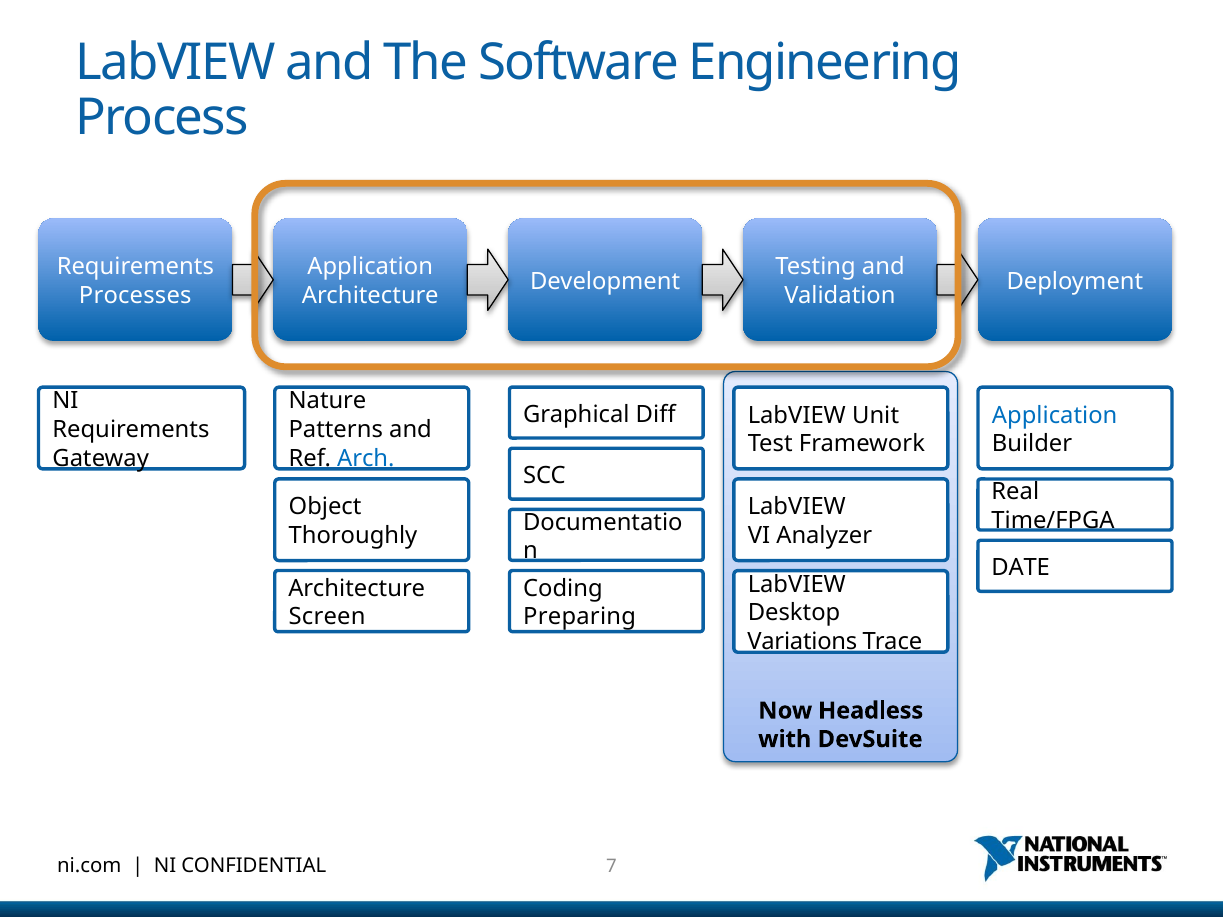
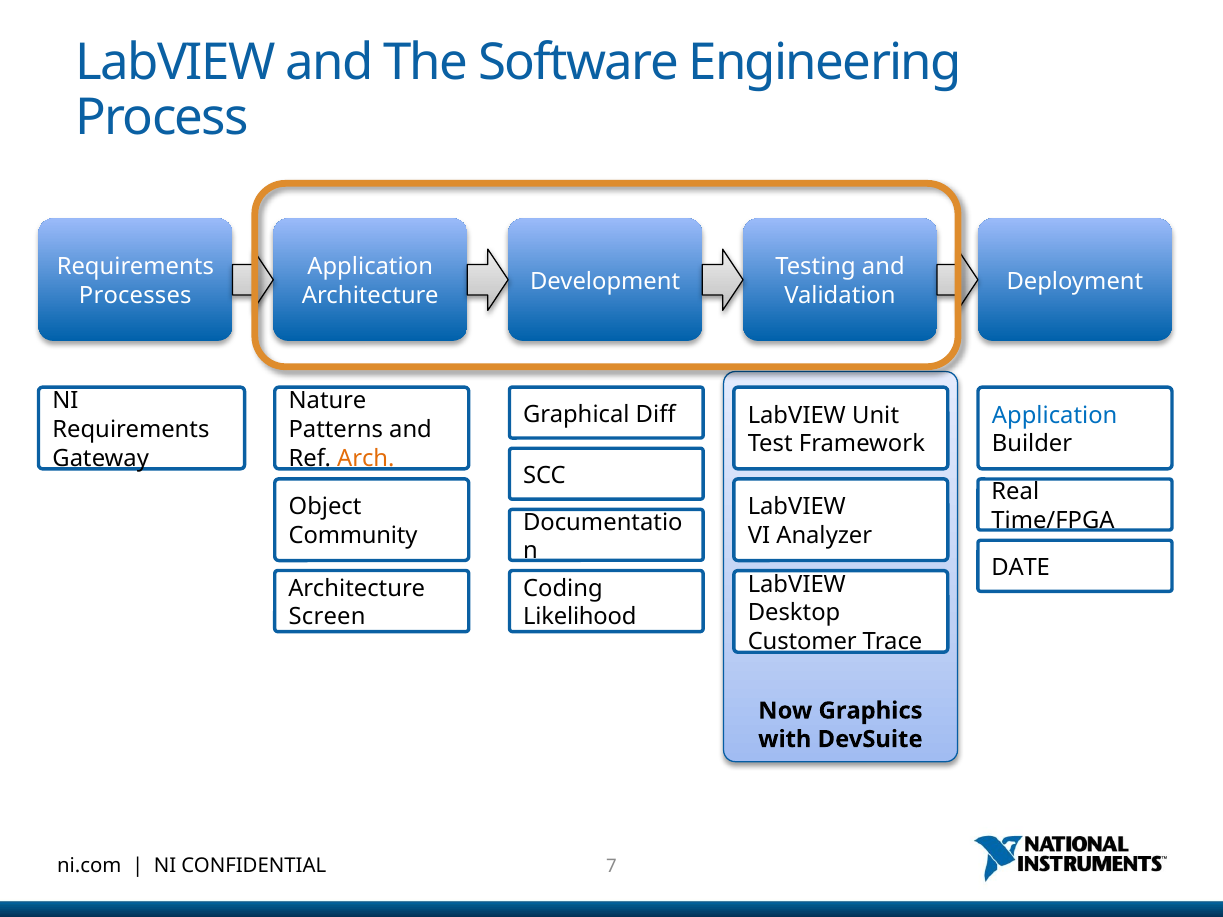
Arch colour: blue -> orange (366, 458)
Thoroughly: Thoroughly -> Community (353, 536)
Preparing: Preparing -> Likelihood (580, 617)
Variations: Variations -> Customer (802, 642)
Headless: Headless -> Graphics (871, 711)
